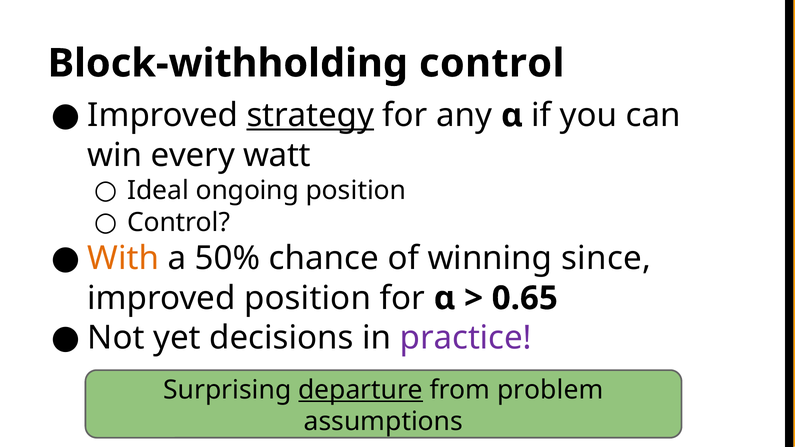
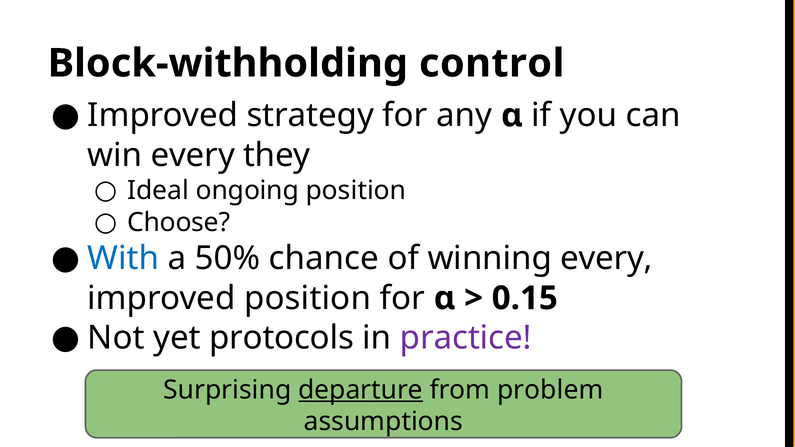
strategy underline: present -> none (310, 115)
watt: watt -> they (277, 155)
Control: Control -> Choose (179, 222)
With colour: orange -> blue (123, 259)
winning since: since -> every (606, 259)
0.65: 0.65 -> 0.15 (525, 298)
decisions: decisions -> protocols (282, 338)
